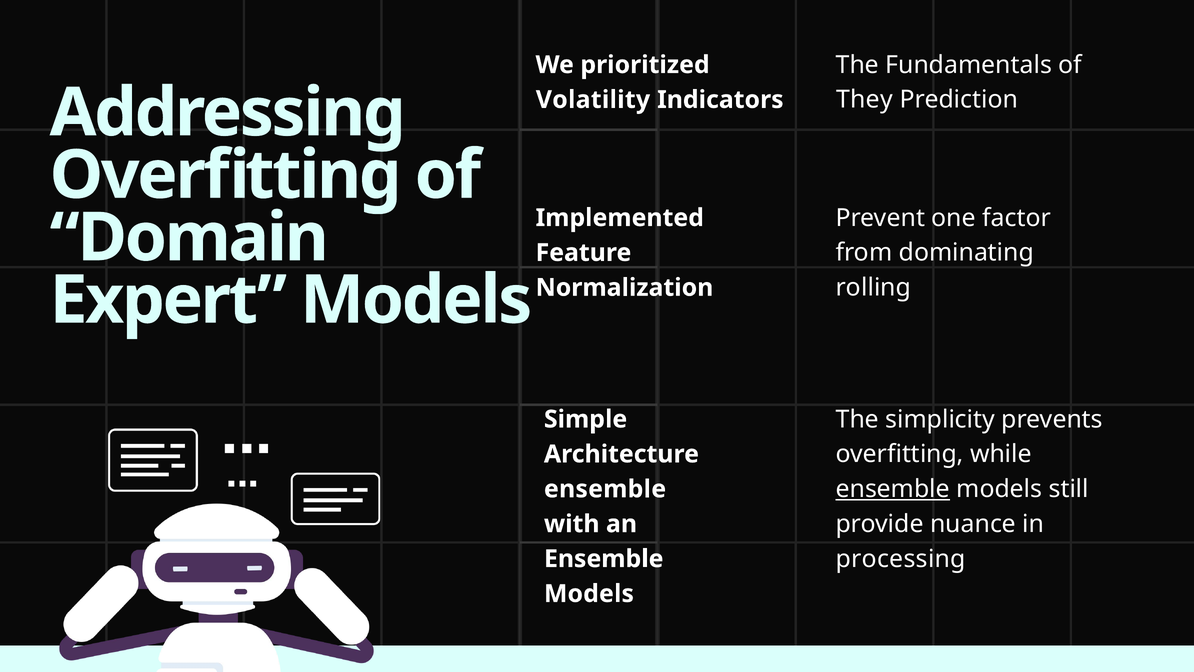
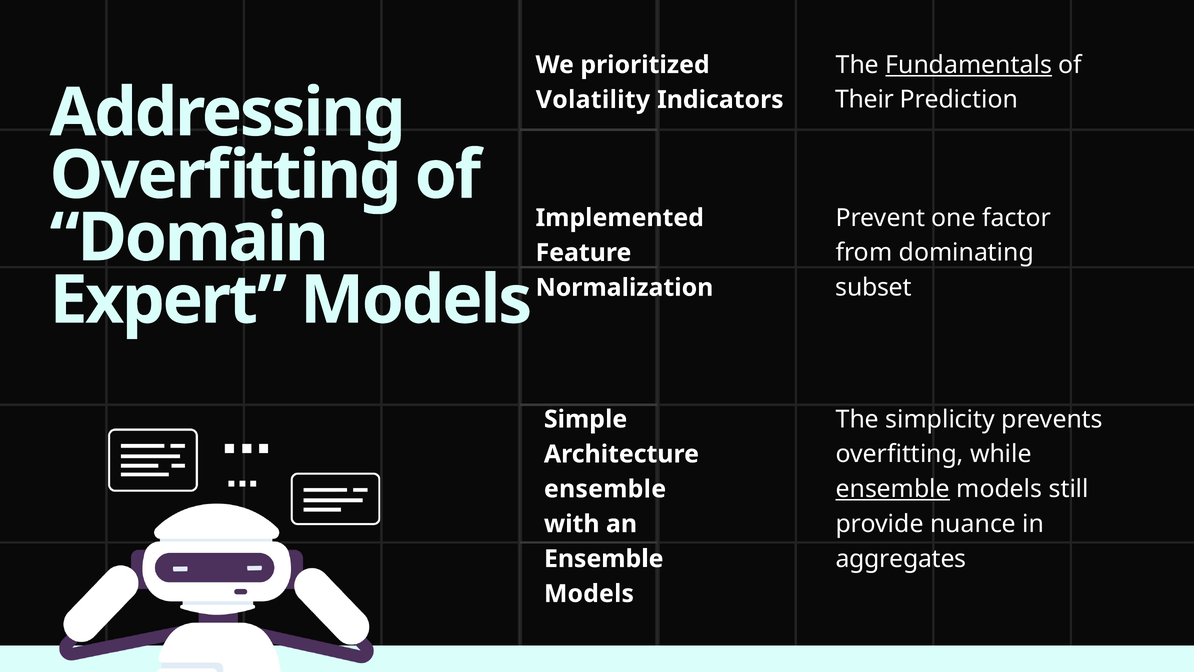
Fundamentals underline: none -> present (969, 65)
They: They -> Their (865, 100)
rolling: rolling -> subset (874, 287)
processing: processing -> aggregates (901, 559)
